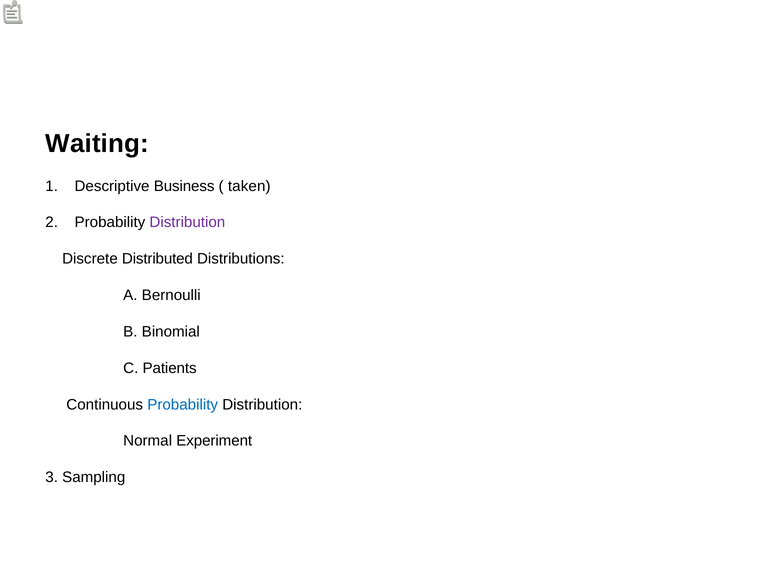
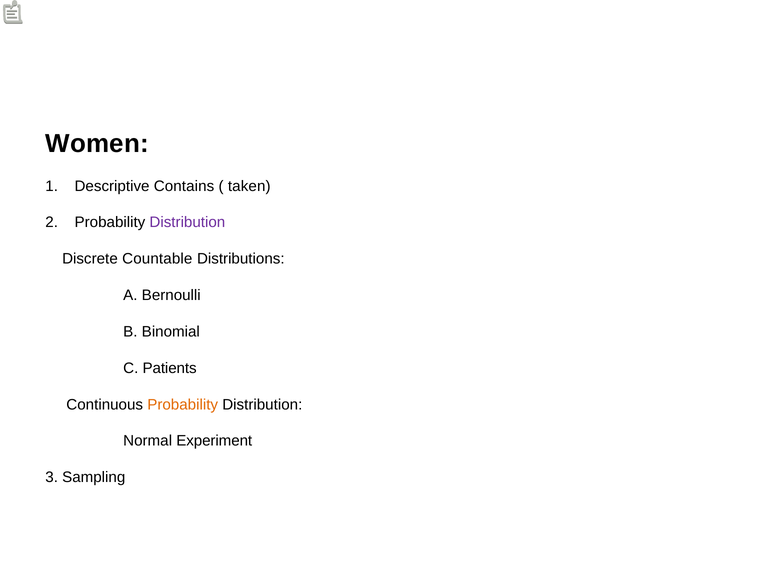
Waiting: Waiting -> Women (97, 144)
Business: Business -> Contains (184, 186)
Distributed: Distributed -> Countable (157, 259)
Probability colour: blue -> orange (183, 404)
